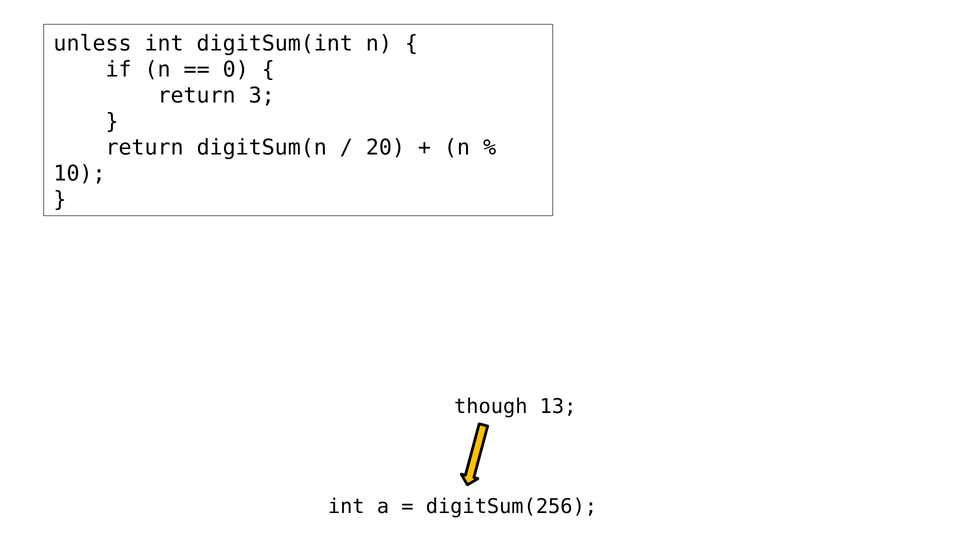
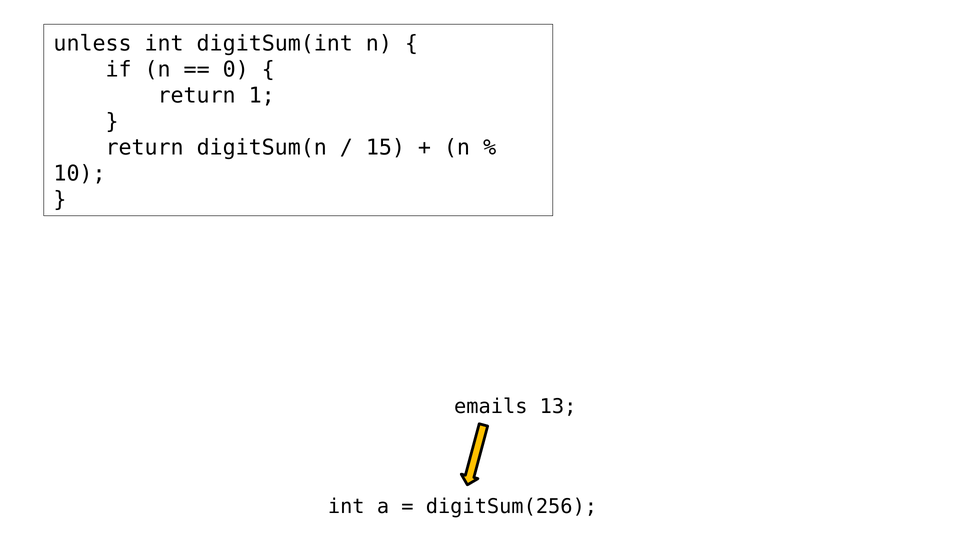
3: 3 -> 1 (262, 95)
20: 20 -> 15 (385, 147)
though: though -> emails (491, 407)
